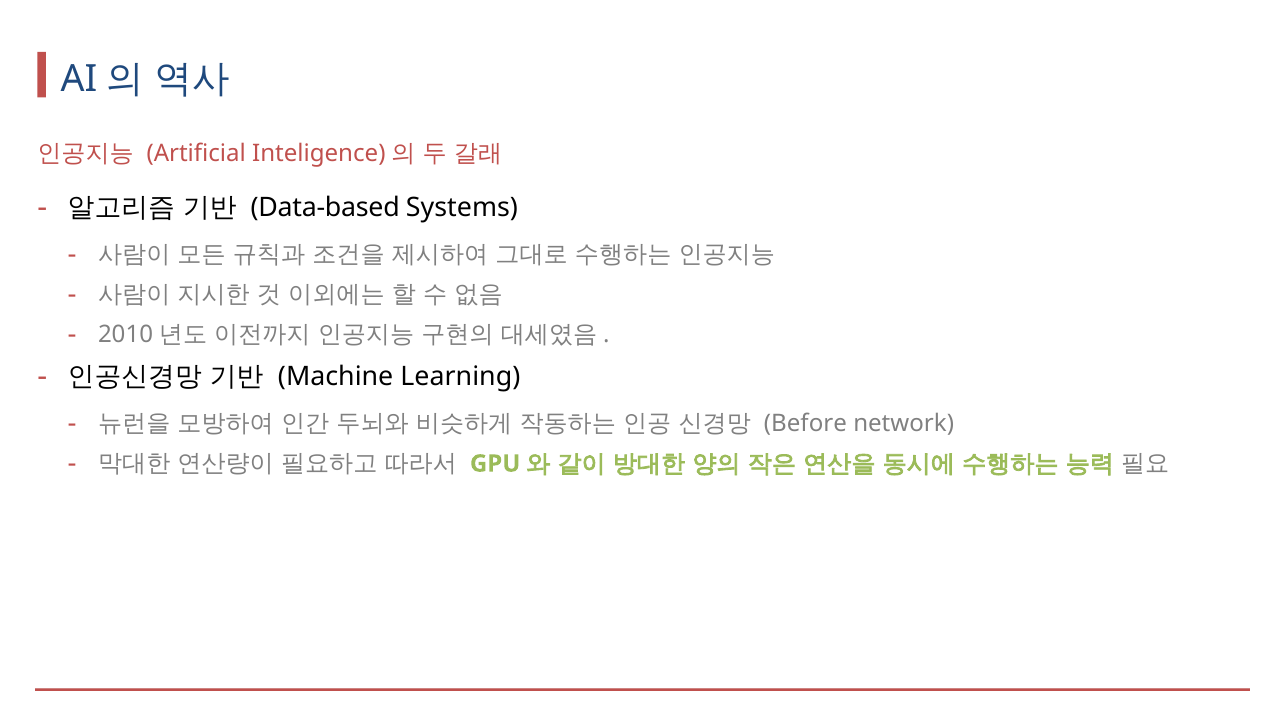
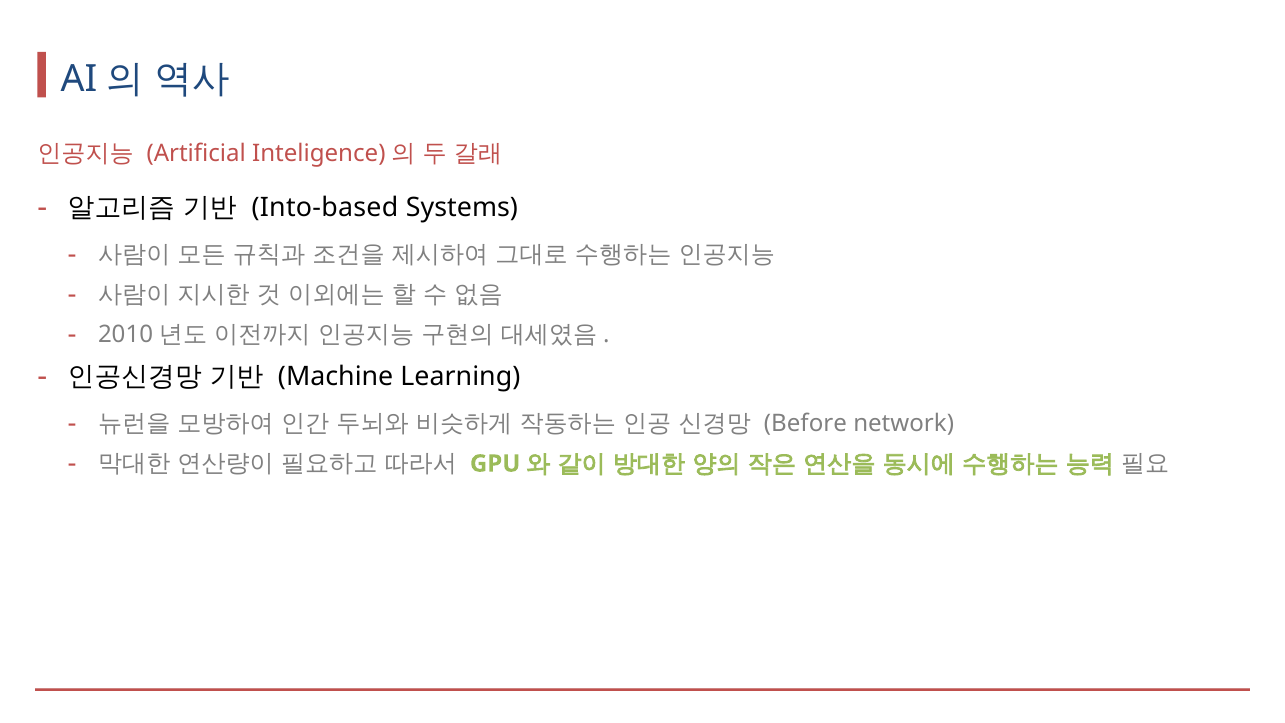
Data-based: Data-based -> Into-based (325, 207)
